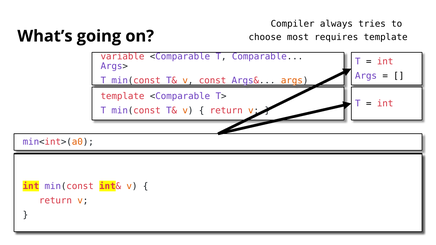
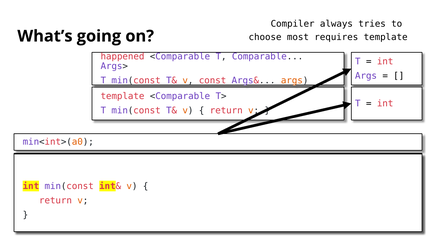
variable: variable -> happened (122, 57)
